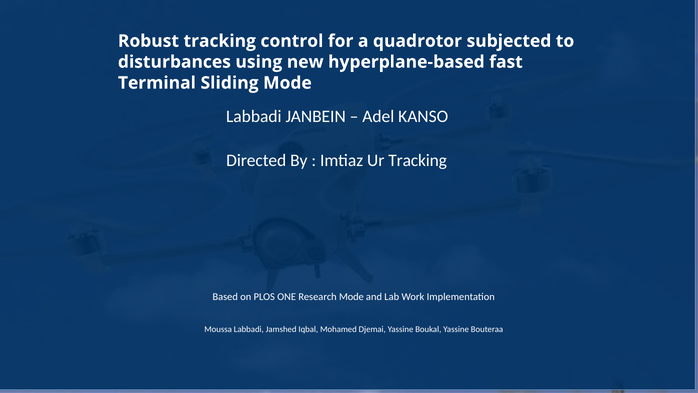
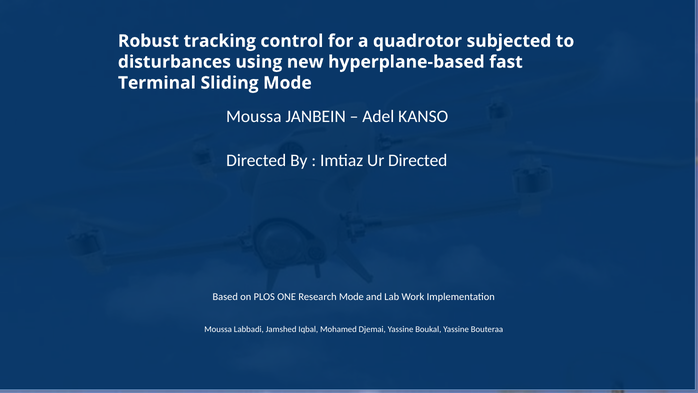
Labbadi: Labbadi -> Moussa (254, 116)
Ur Tracking: Tracking -> Directed (418, 160)
